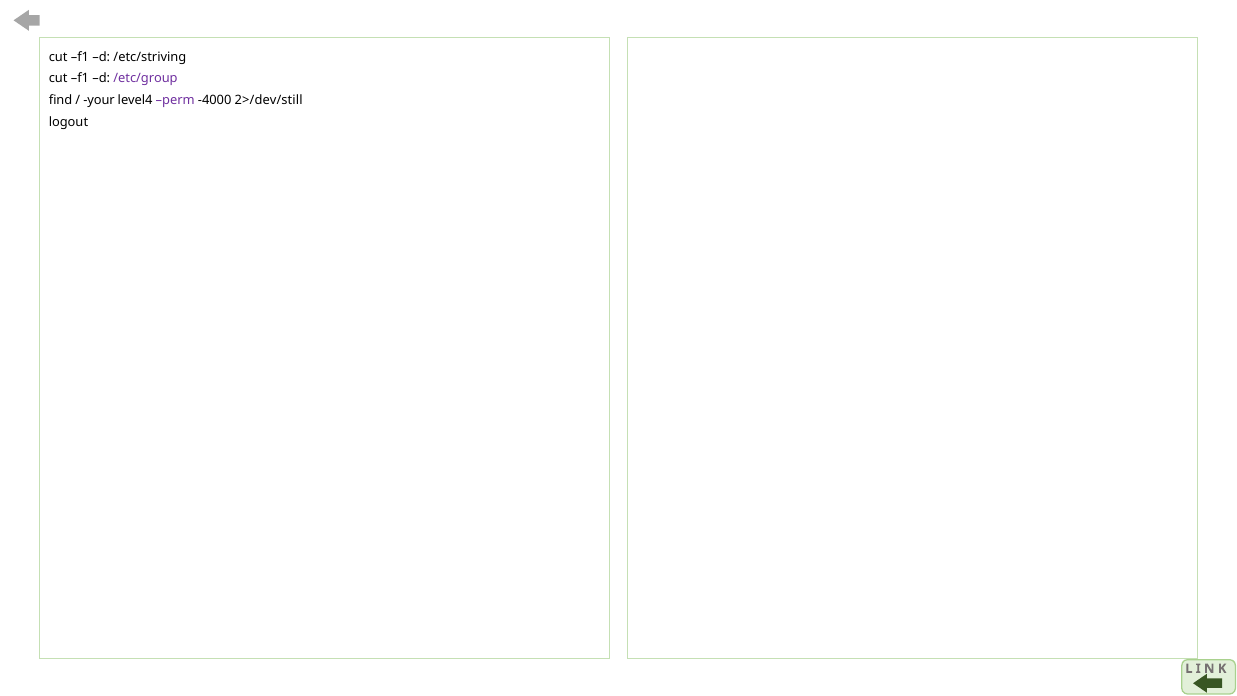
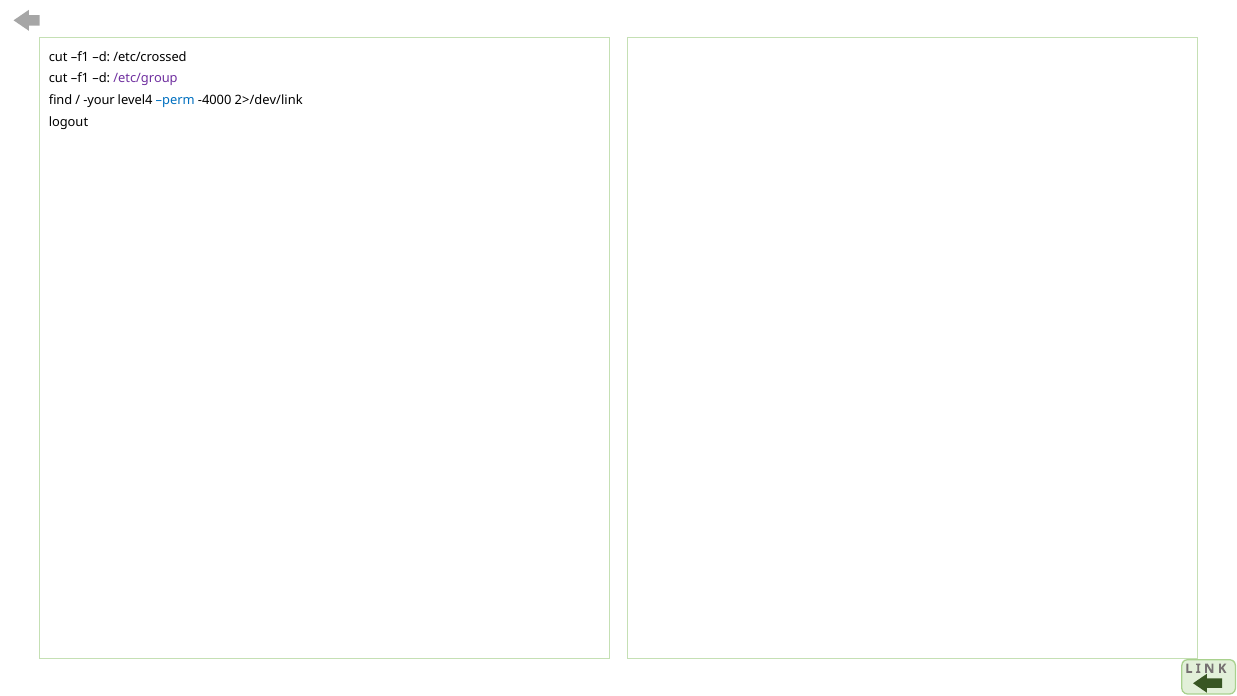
/etc/striving: /etc/striving -> /etc/crossed (150, 57)
perm colour: purple -> blue (175, 100)
2>/dev/still: 2>/dev/still -> 2>/dev/link (269, 100)
